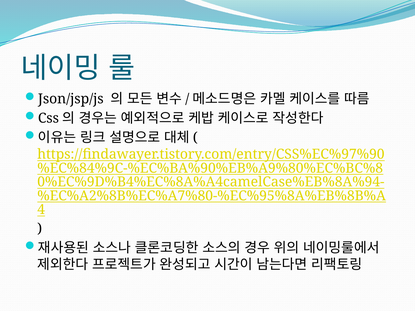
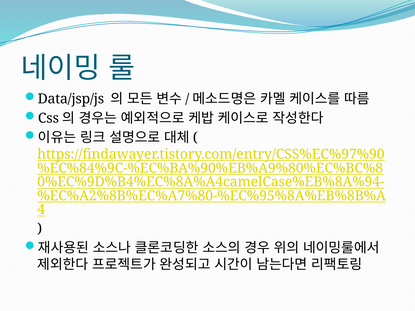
Json/jsp/js: Json/jsp/js -> Data/jsp/js (71, 99)
